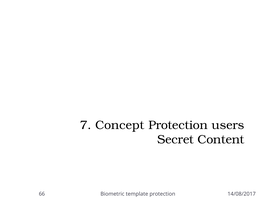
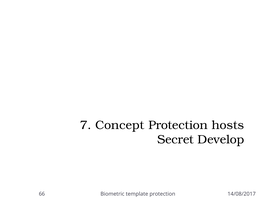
users: users -> hosts (228, 125)
Content: Content -> Develop (221, 140)
